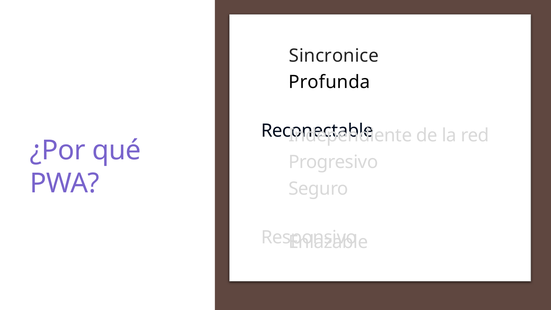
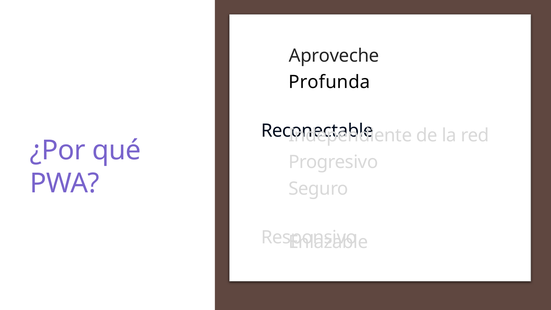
Sincronice: Sincronice -> Aproveche (334, 56)
